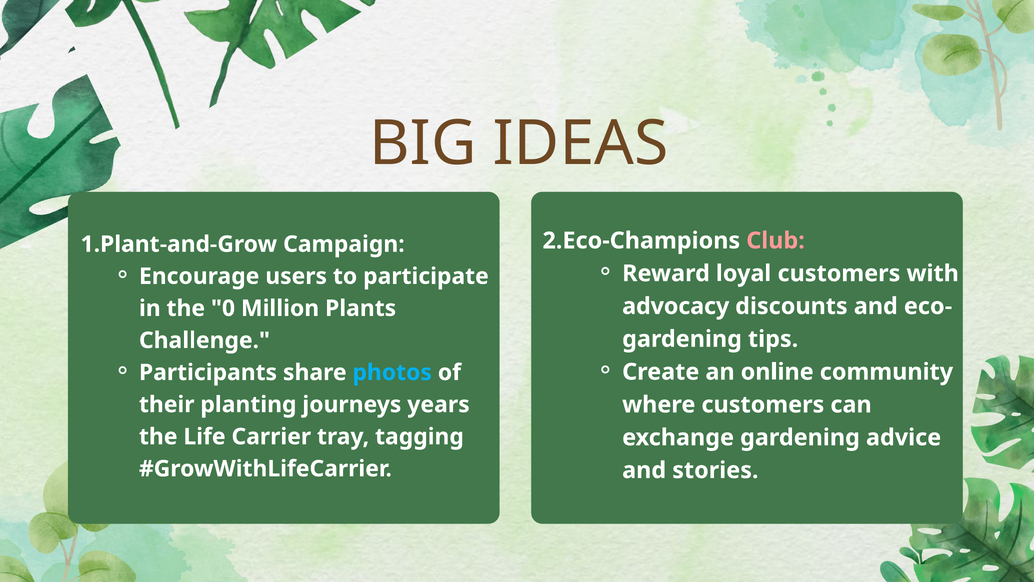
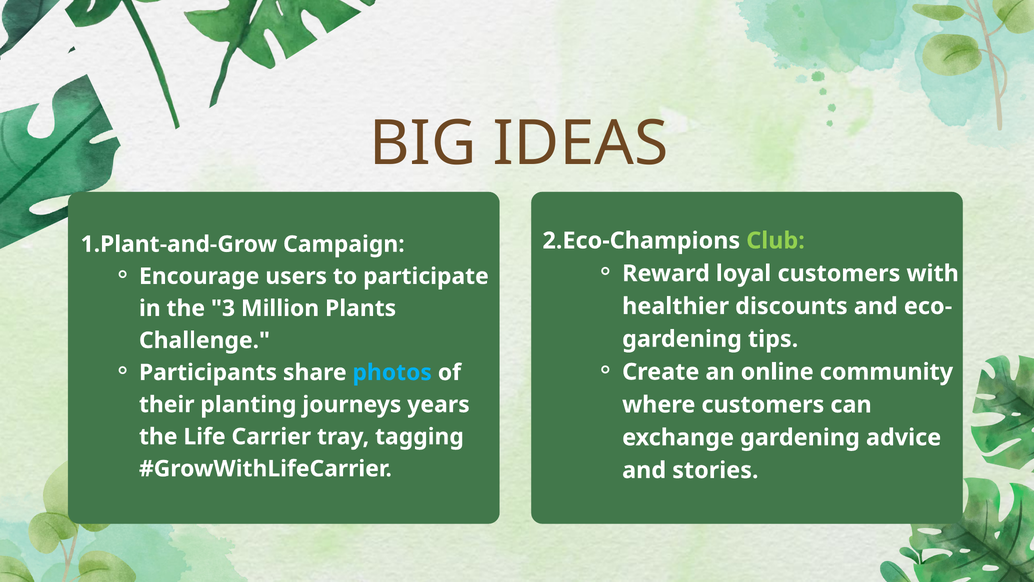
Club colour: pink -> light green (776, 241)
advocacy: advocacy -> healthier (676, 306)
0: 0 -> 3 (223, 308)
